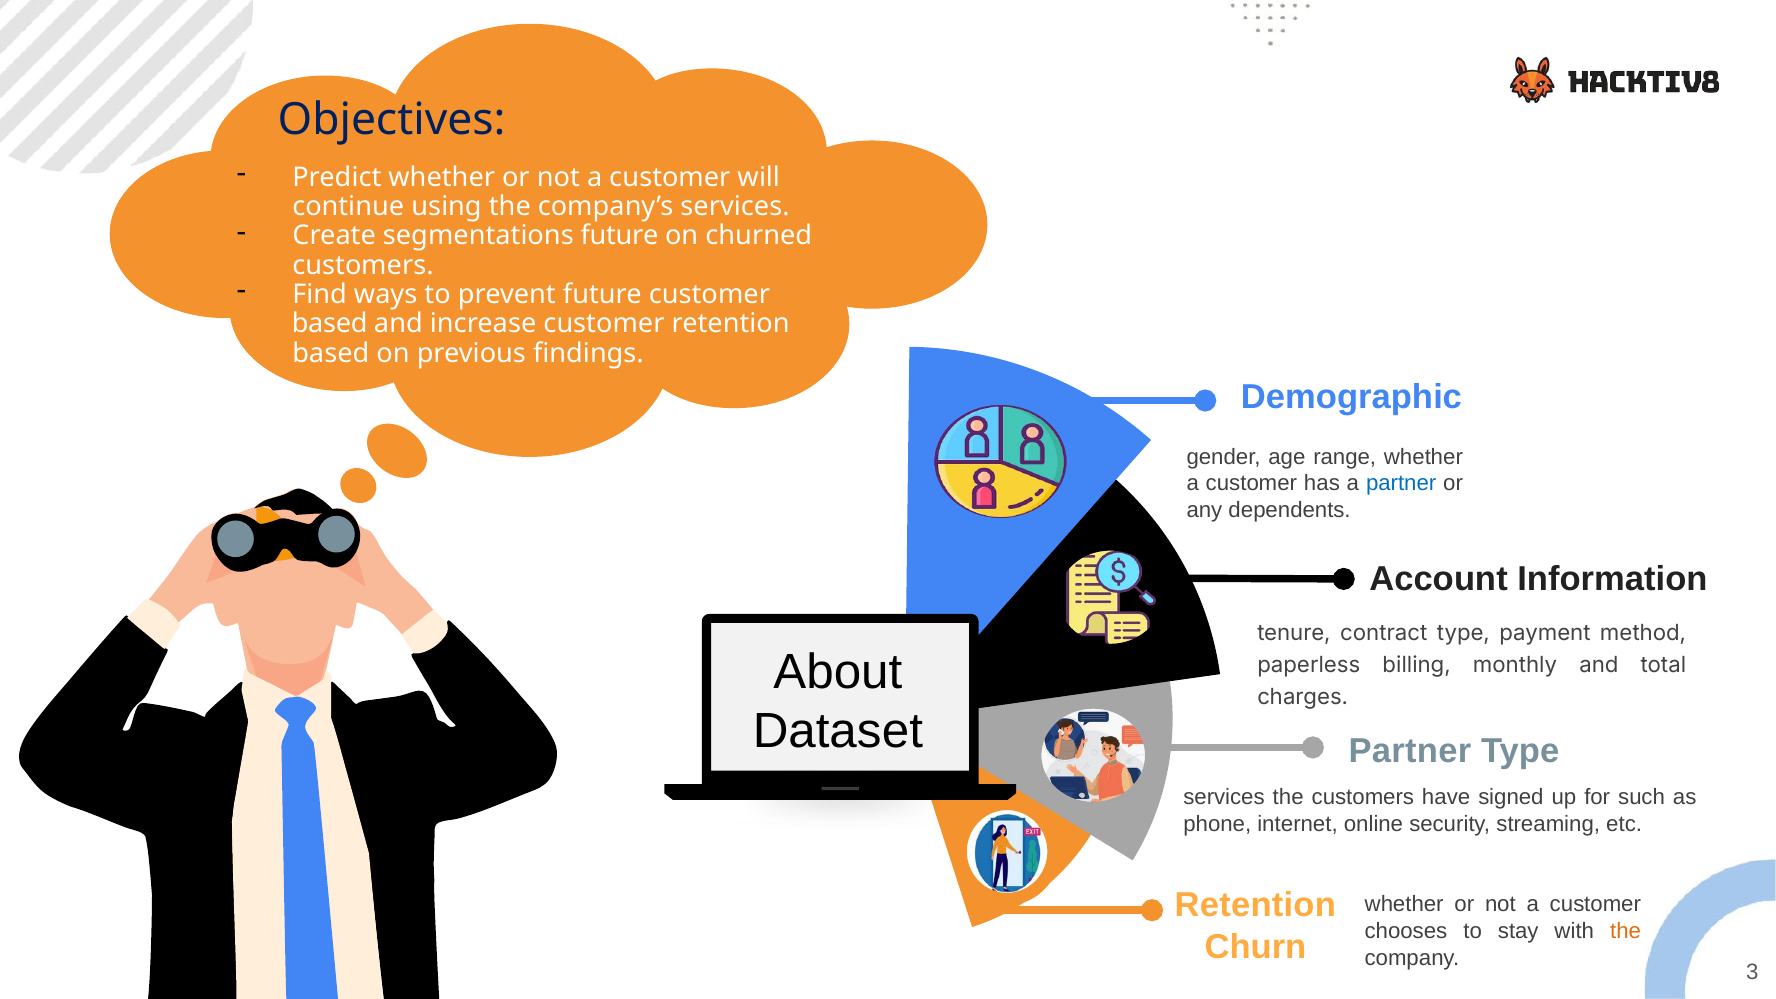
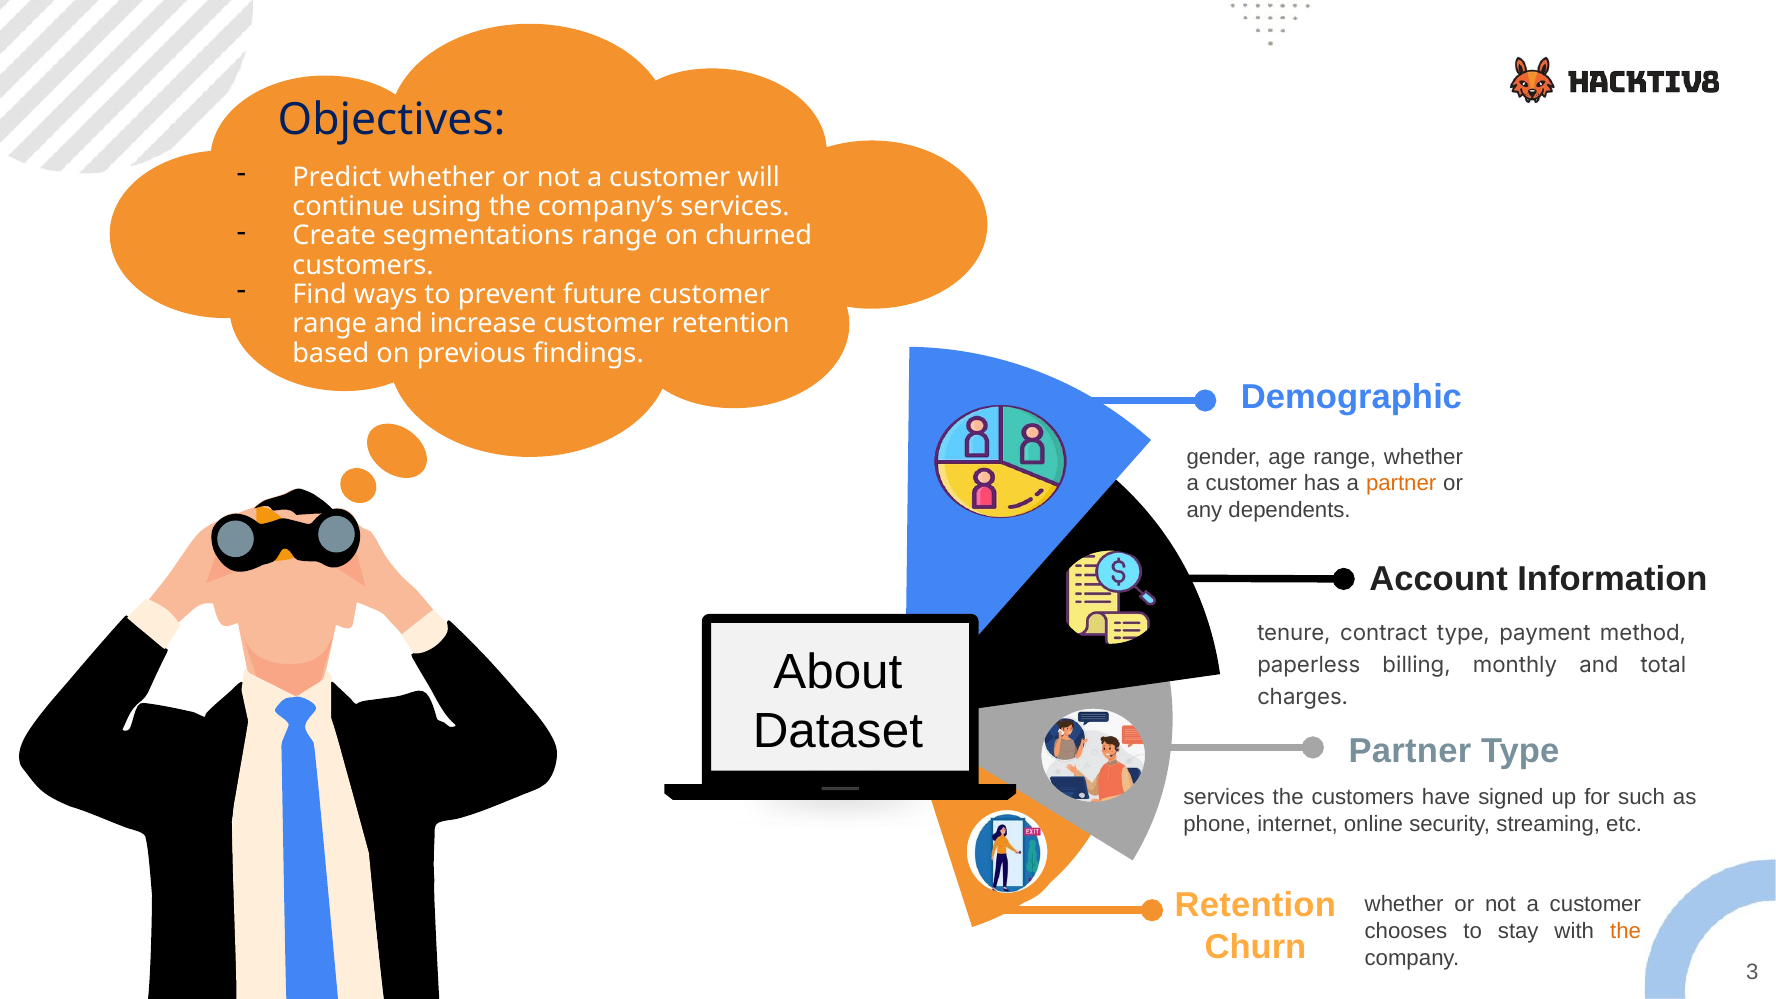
segmentations future: future -> range (619, 236)
based: based -> range (330, 324)
partner colour: blue -> orange (1401, 484)
